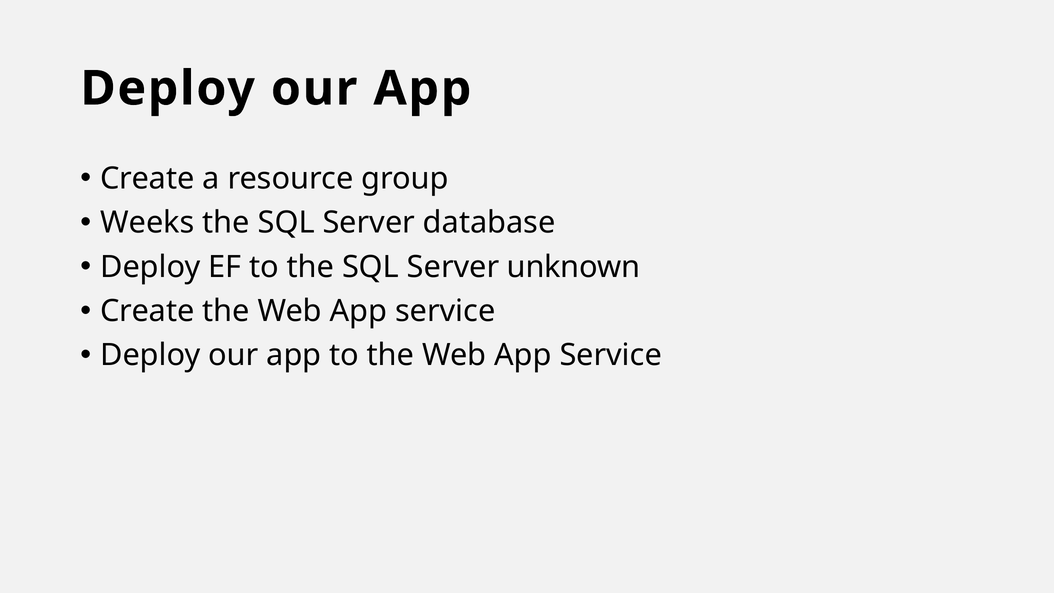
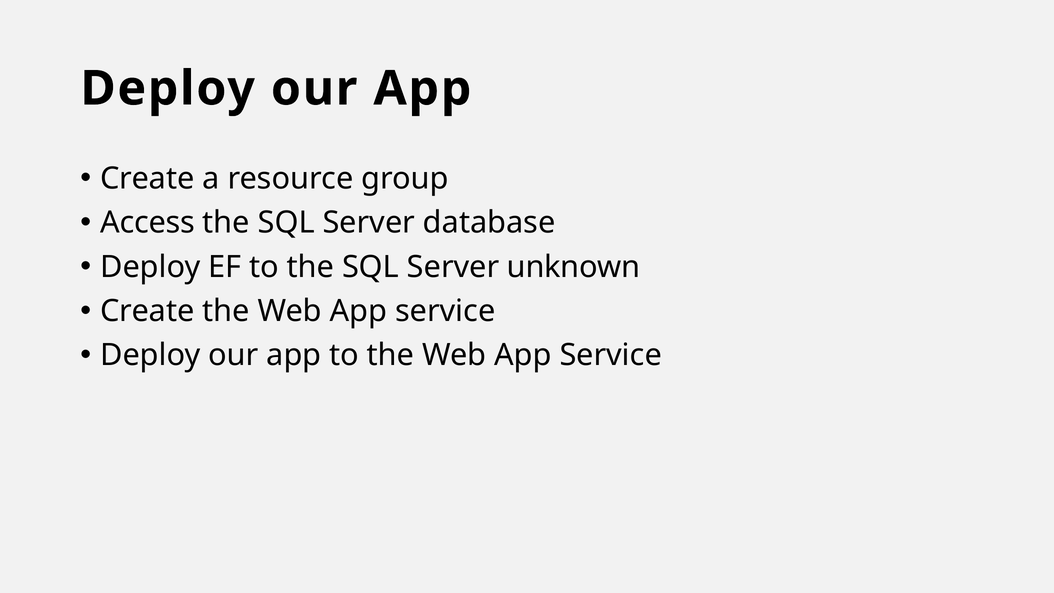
Weeks: Weeks -> Access (147, 223)
